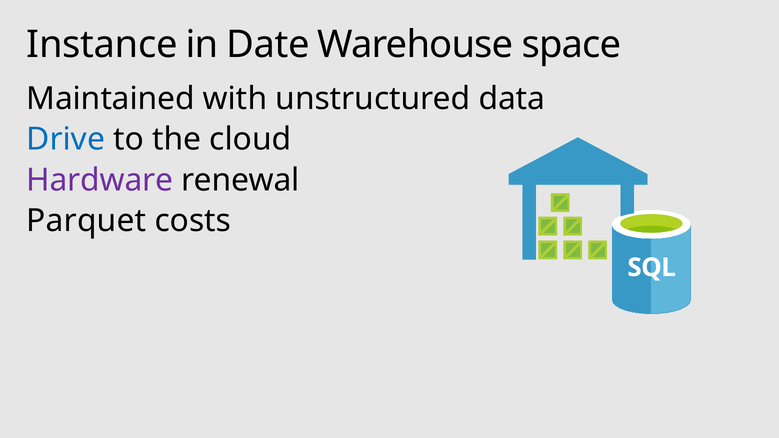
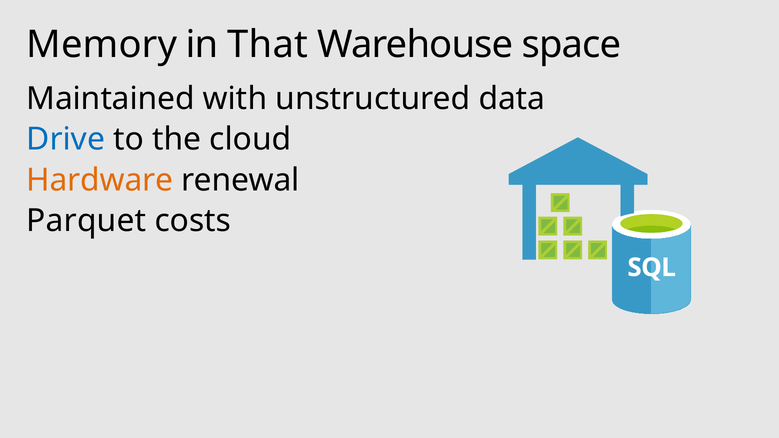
Instance: Instance -> Memory (102, 45)
Date: Date -> That (268, 45)
Hardware colour: purple -> orange (100, 180)
